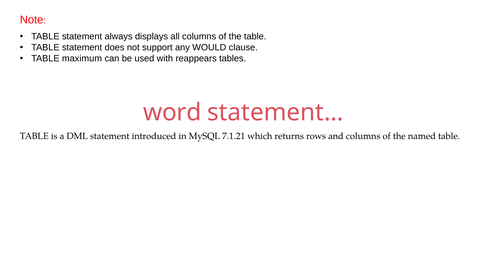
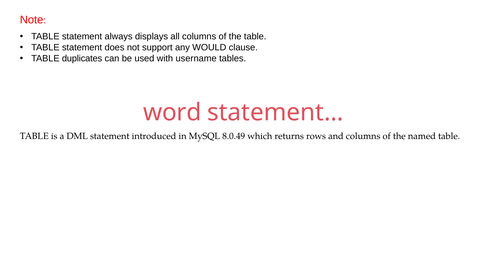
maximum: maximum -> duplicates (82, 58)
reappears: reappears -> username (196, 58)
7.1.21: 7.1.21 -> 8.0.49 (234, 136)
